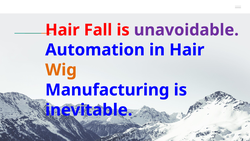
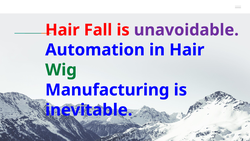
Wig colour: orange -> green (61, 70)
